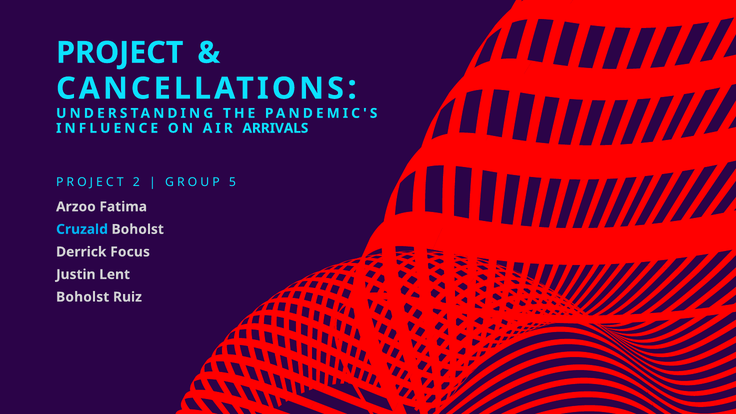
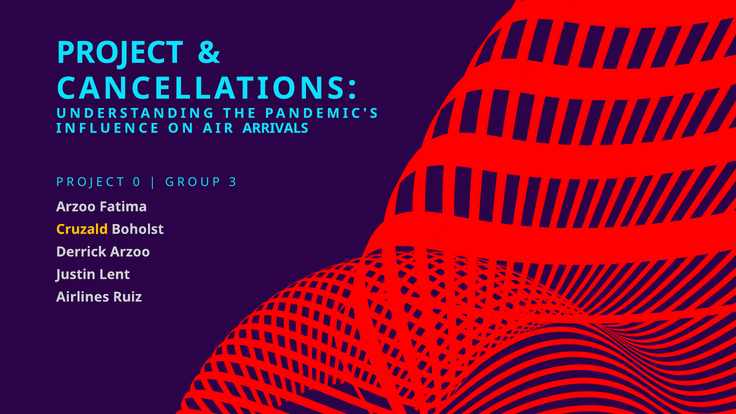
2: 2 -> 0 (136, 182)
5: 5 -> 3 (233, 182)
Cruzald colour: light blue -> yellow (82, 229)
Derrick Focus: Focus -> Arzoo (130, 252)
Boholst: Boholst -> Airlines (83, 297)
